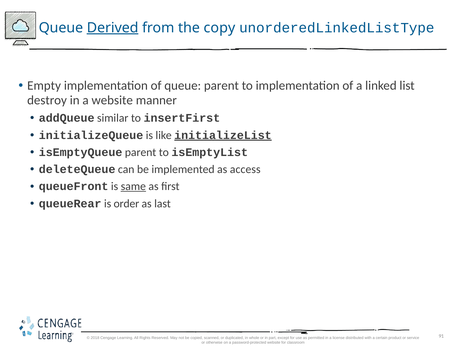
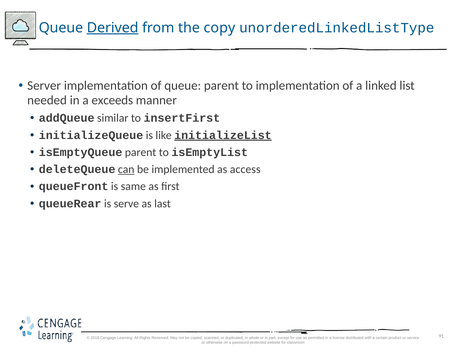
Empty: Empty -> Server (44, 86)
destroy: destroy -> needed (47, 100)
a website: website -> exceeds (112, 100)
can underline: none -> present (126, 169)
same underline: present -> none (133, 186)
order: order -> serve (126, 204)
